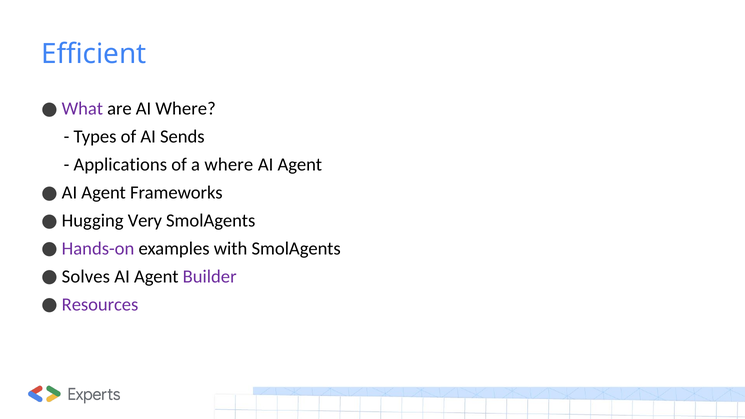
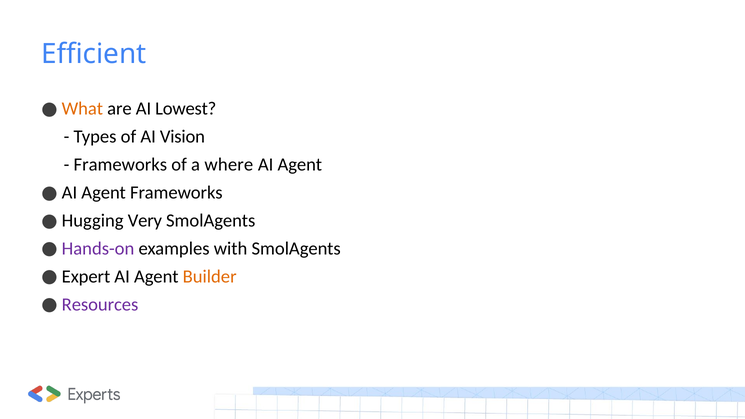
What colour: purple -> orange (82, 109)
AI Where: Where -> Lowest (186, 109)
Sends: Sends -> Vision (182, 137)
Applications: Applications -> Frameworks (120, 165)
Solves: Solves -> Expert (86, 276)
Builder colour: purple -> orange (210, 276)
